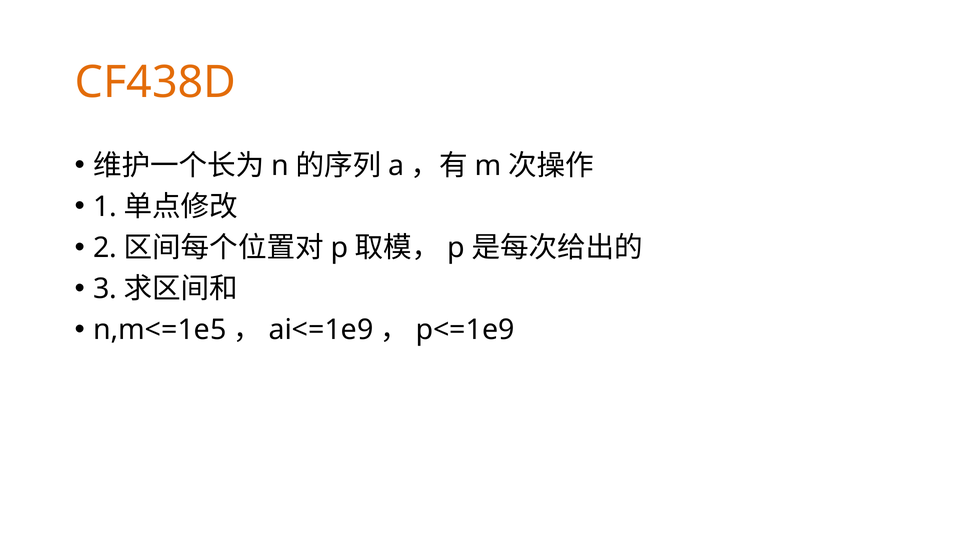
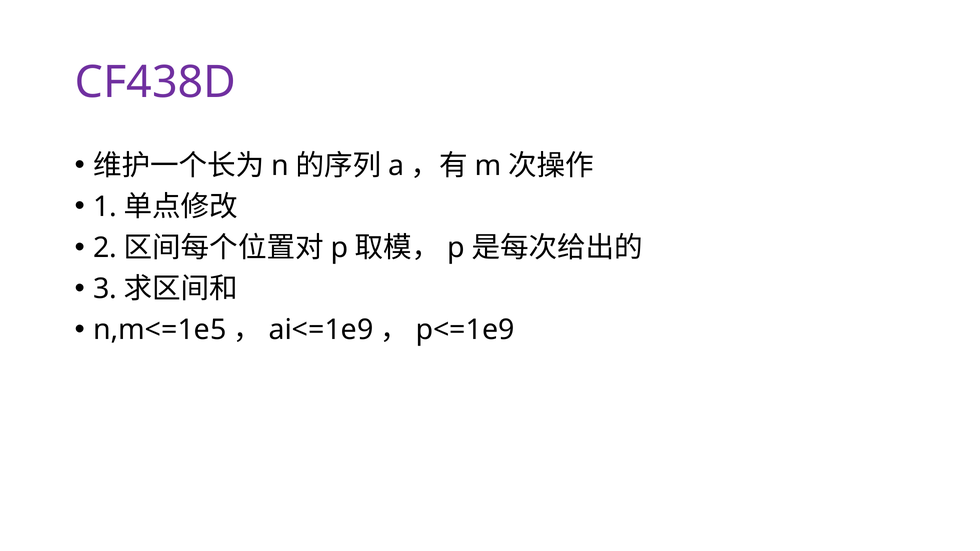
CF438D colour: orange -> purple (155, 82)
